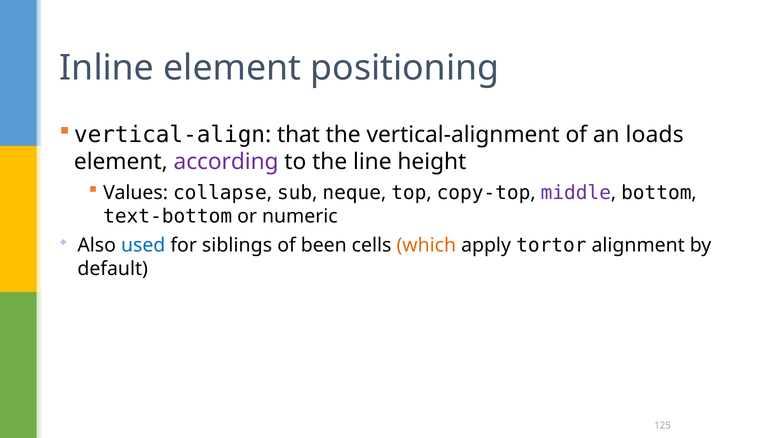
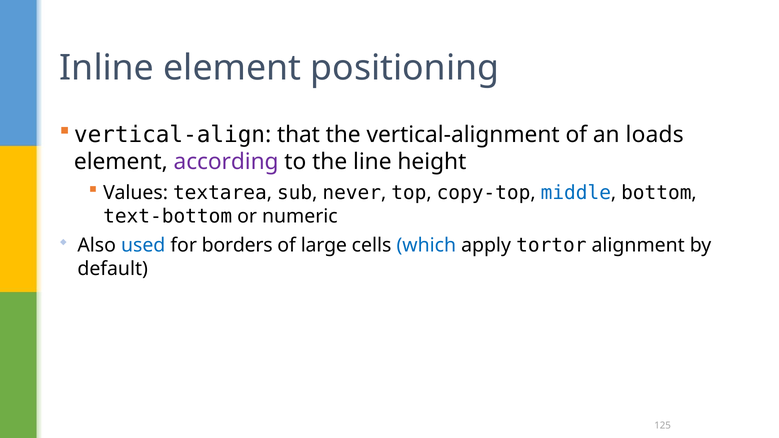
collapse: collapse -> textarea (220, 193)
neque: neque -> never (352, 193)
middle colour: purple -> blue (576, 193)
siblings: siblings -> borders (237, 246)
been: been -> large (324, 246)
which colour: orange -> blue (426, 246)
